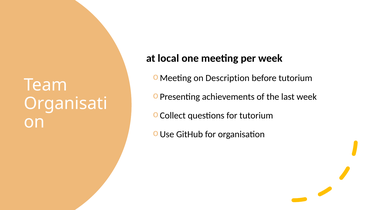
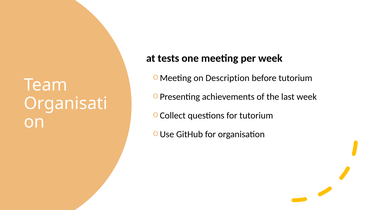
local: local -> tests (168, 58)
